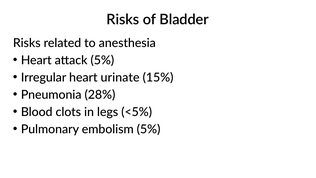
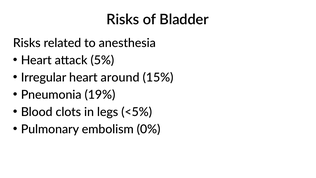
urinate: urinate -> around (120, 77)
28%: 28% -> 19% (100, 95)
embolism 5%: 5% -> 0% (149, 129)
